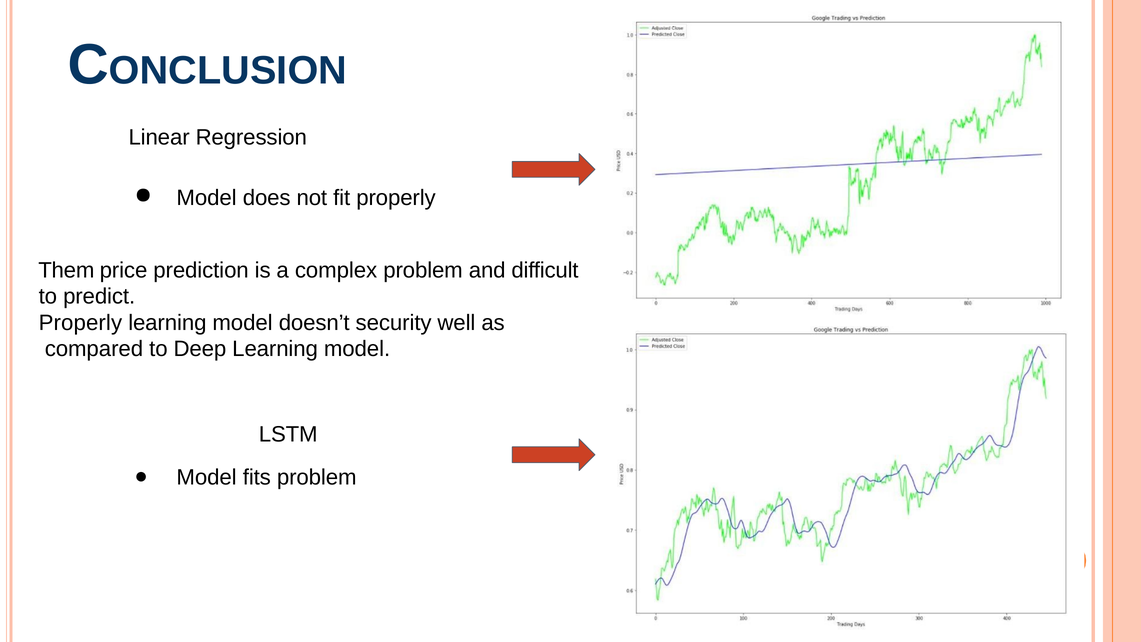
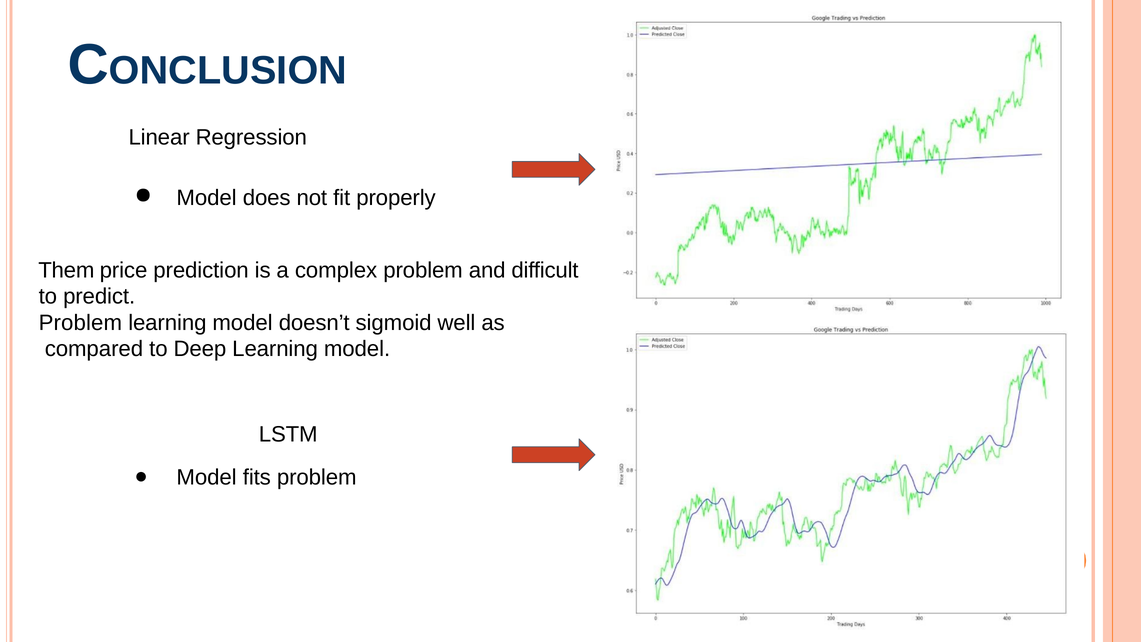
Properly: Properly -> Problem (80, 323)
security: security -> sigmoid (394, 323)
